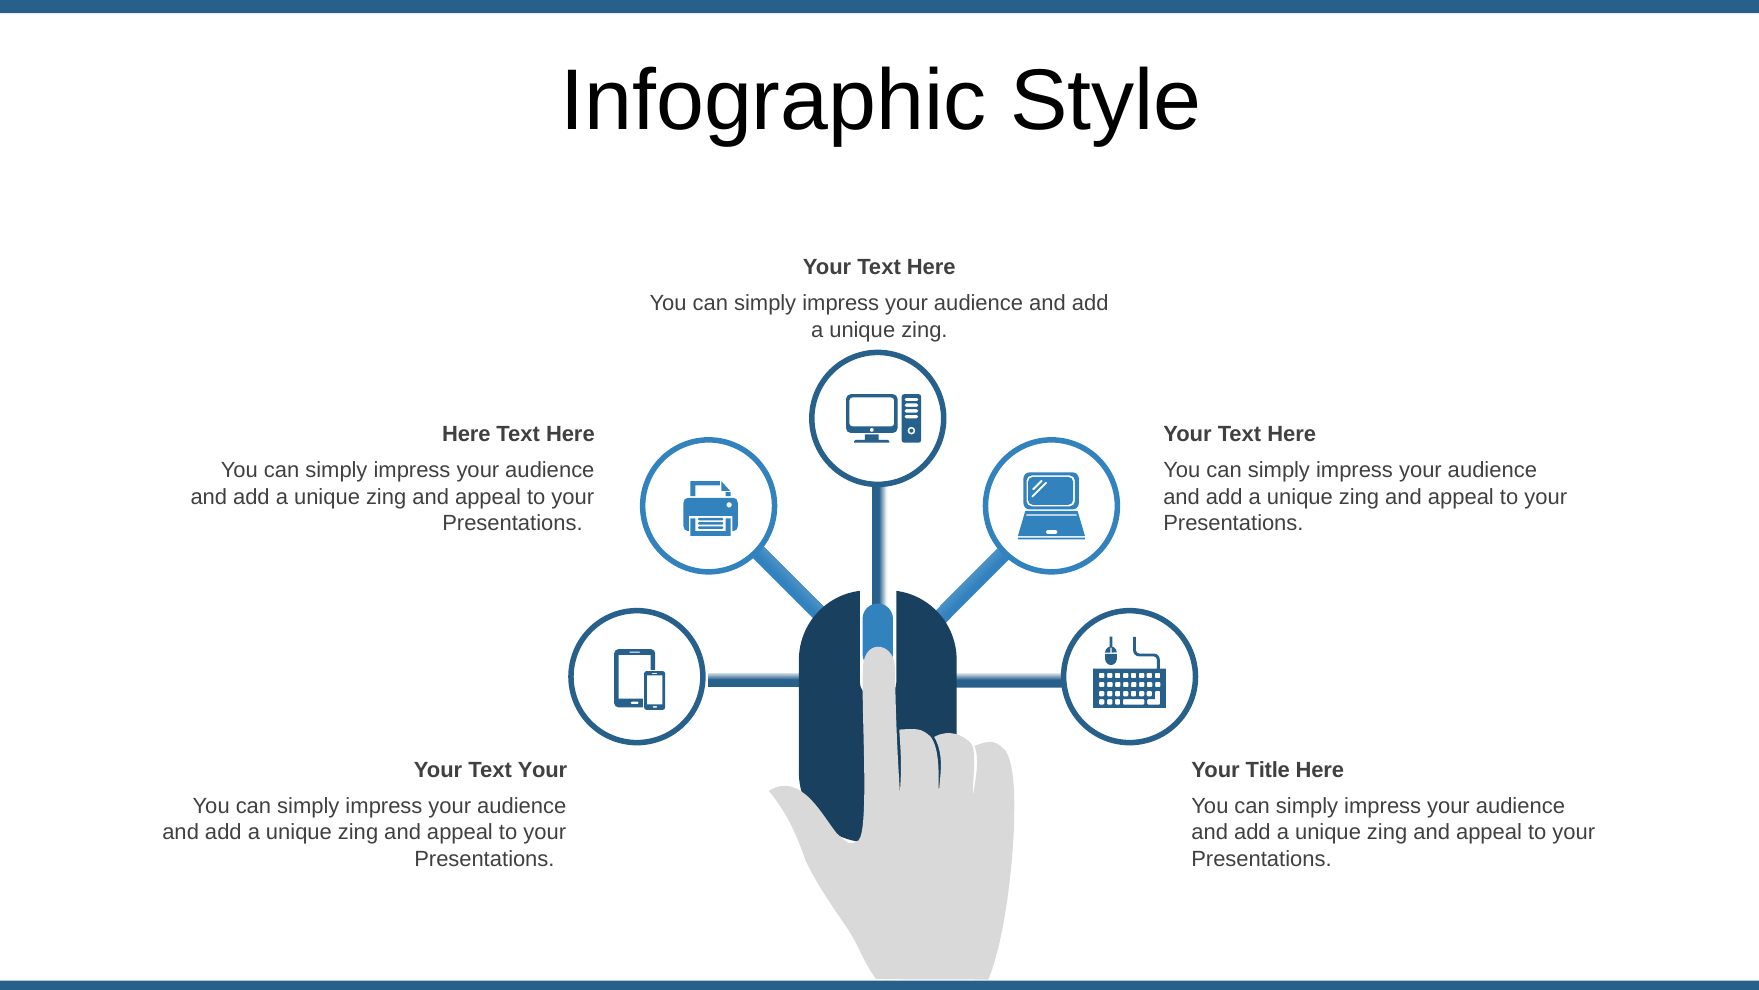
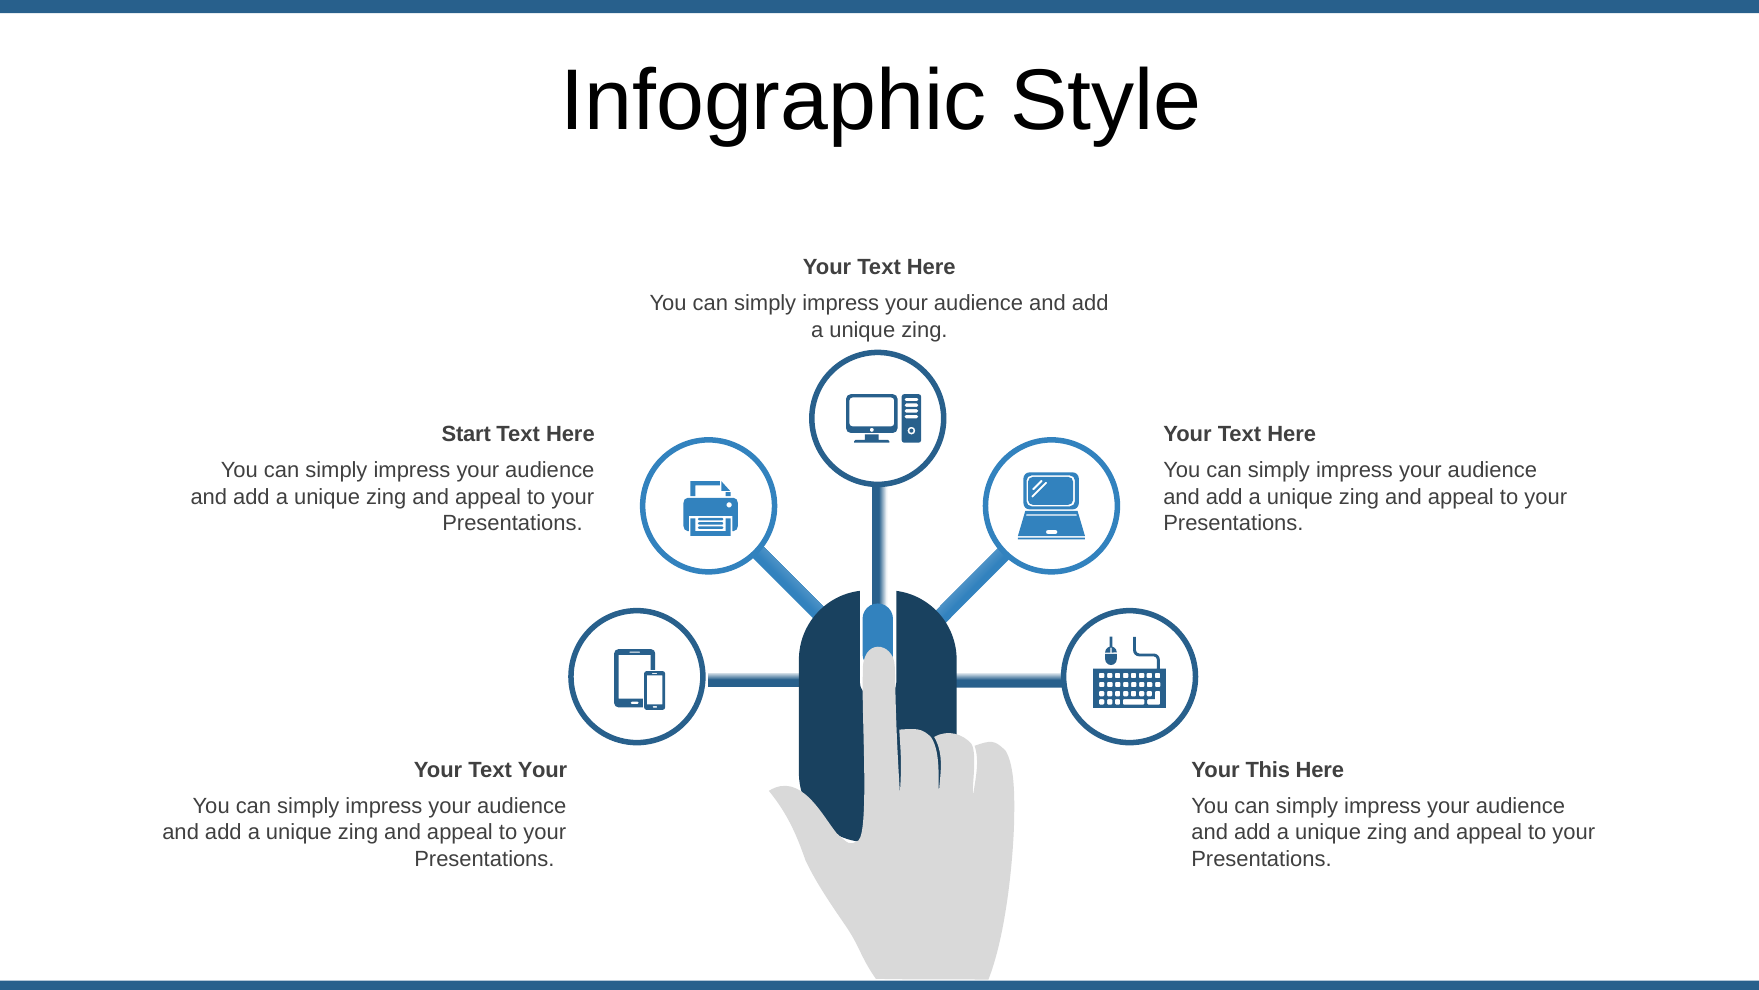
Here: Here -> Start (466, 434)
Title: Title -> This (1268, 770)
